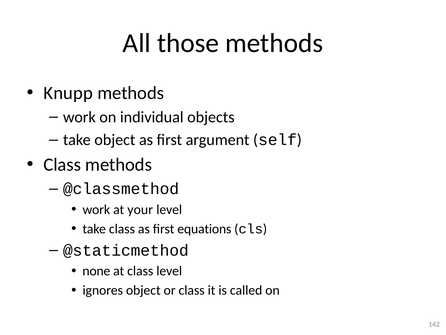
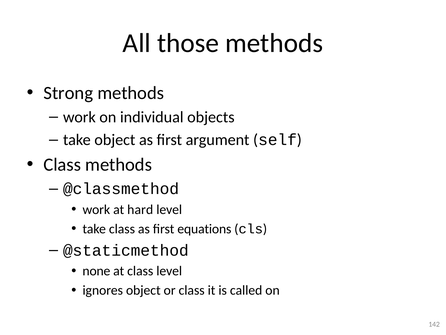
Knupp: Knupp -> Strong (68, 93)
your: your -> hard (140, 209)
